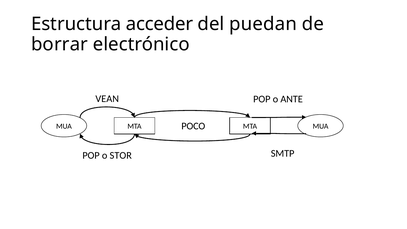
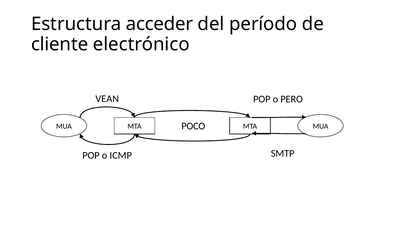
puedan: puedan -> período (263, 24)
borrar: borrar -> cliente (60, 44)
ANTE: ANTE -> PERO (292, 99)
STOR: STOR -> ICMP (121, 156)
